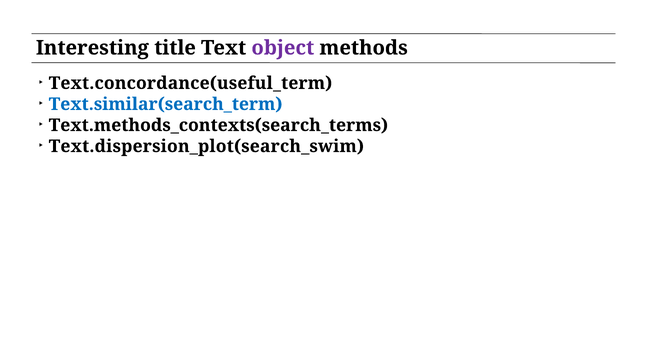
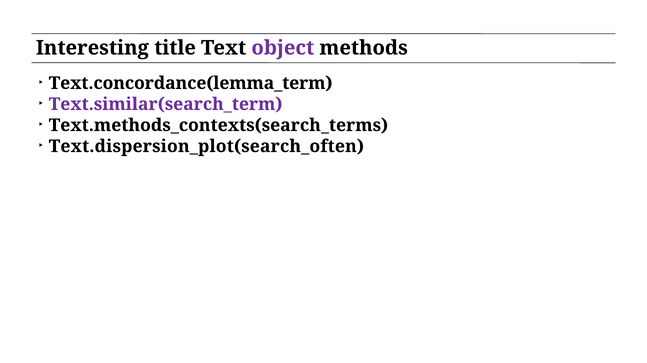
Text.concordance(useful_term: Text.concordance(useful_term -> Text.concordance(lemma_term (191, 83)
Text.similar(search_term colour: blue -> purple (166, 104)
Text.dispersion_plot(search_swim: Text.dispersion_plot(search_swim -> Text.dispersion_plot(search_often (206, 146)
